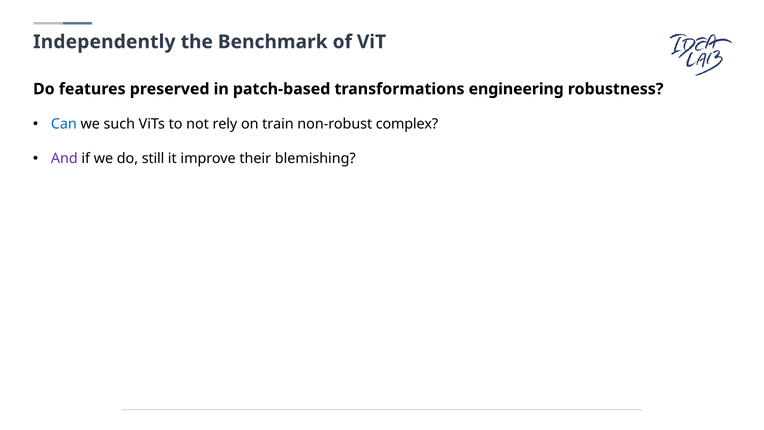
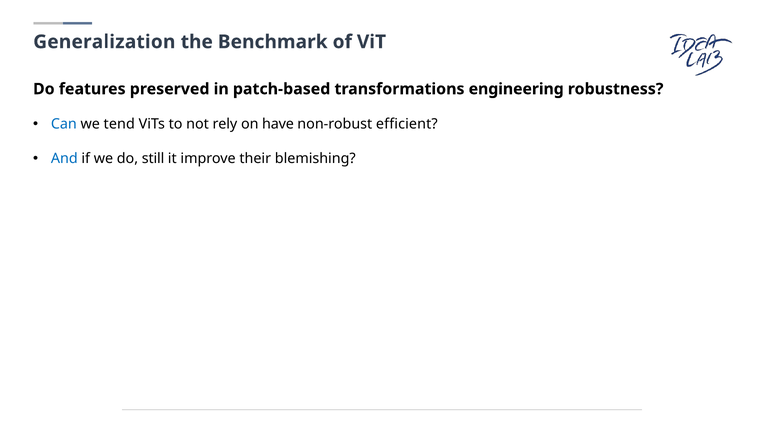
Independently: Independently -> Generalization (104, 42)
such: such -> tend (119, 124)
train: train -> have (278, 124)
complex: complex -> efficient (407, 124)
And colour: purple -> blue (64, 159)
